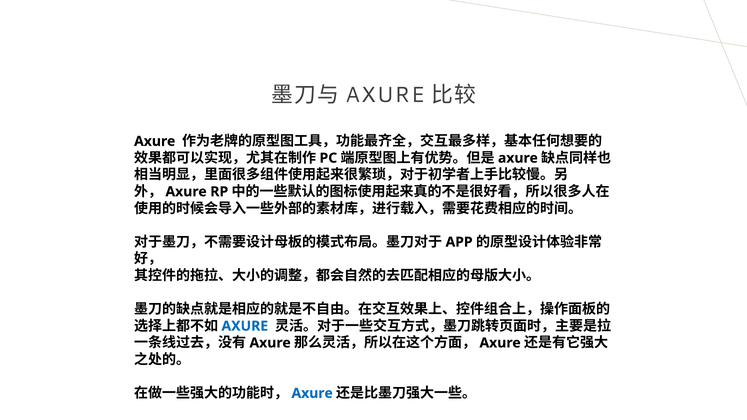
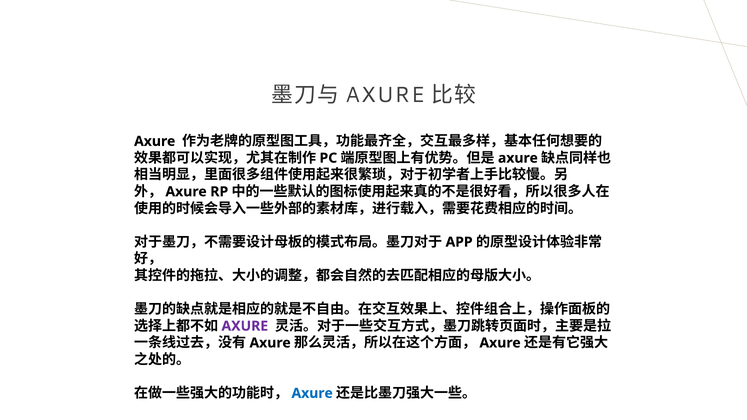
AXURE colour: blue -> purple (245, 326)
